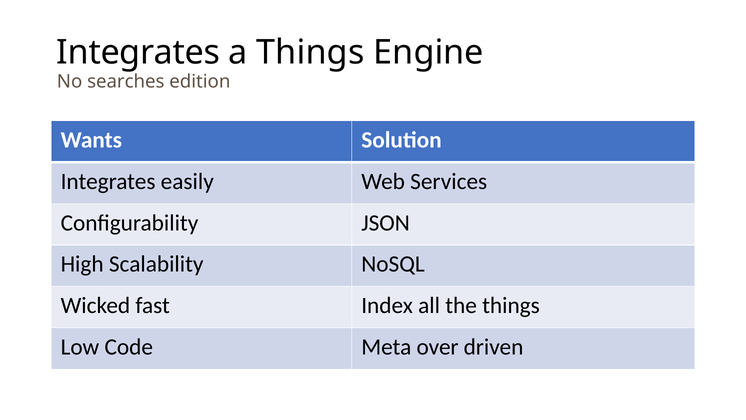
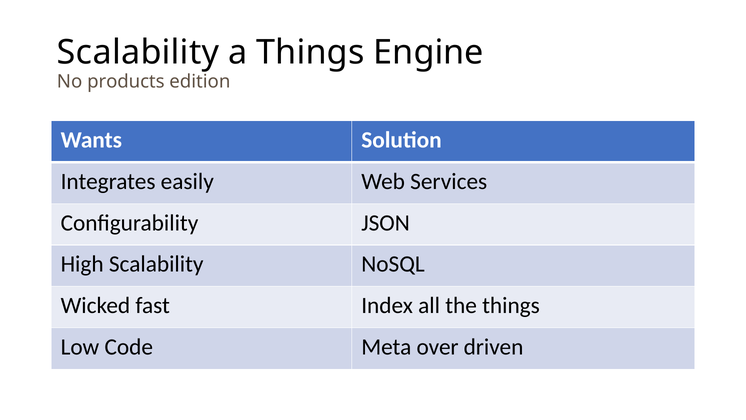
Integrates: Integrates -> Scalability (138, 53)
searches: searches -> products (126, 81)
